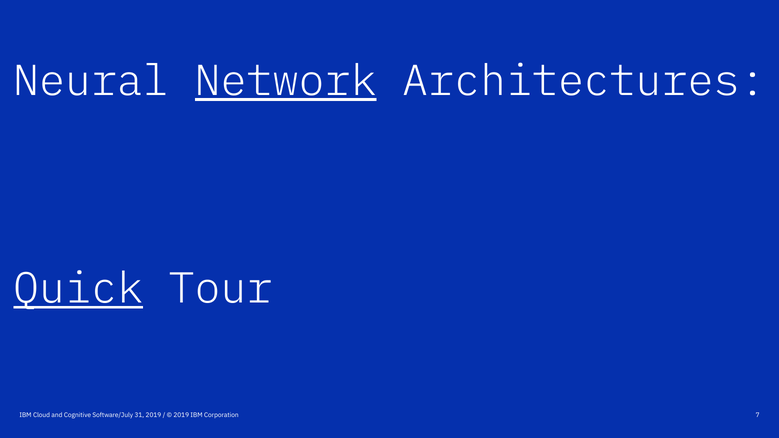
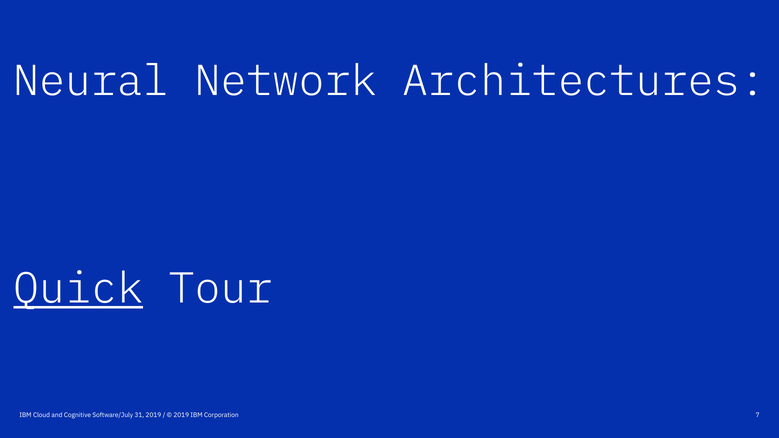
Network underline: present -> none (286, 81)
